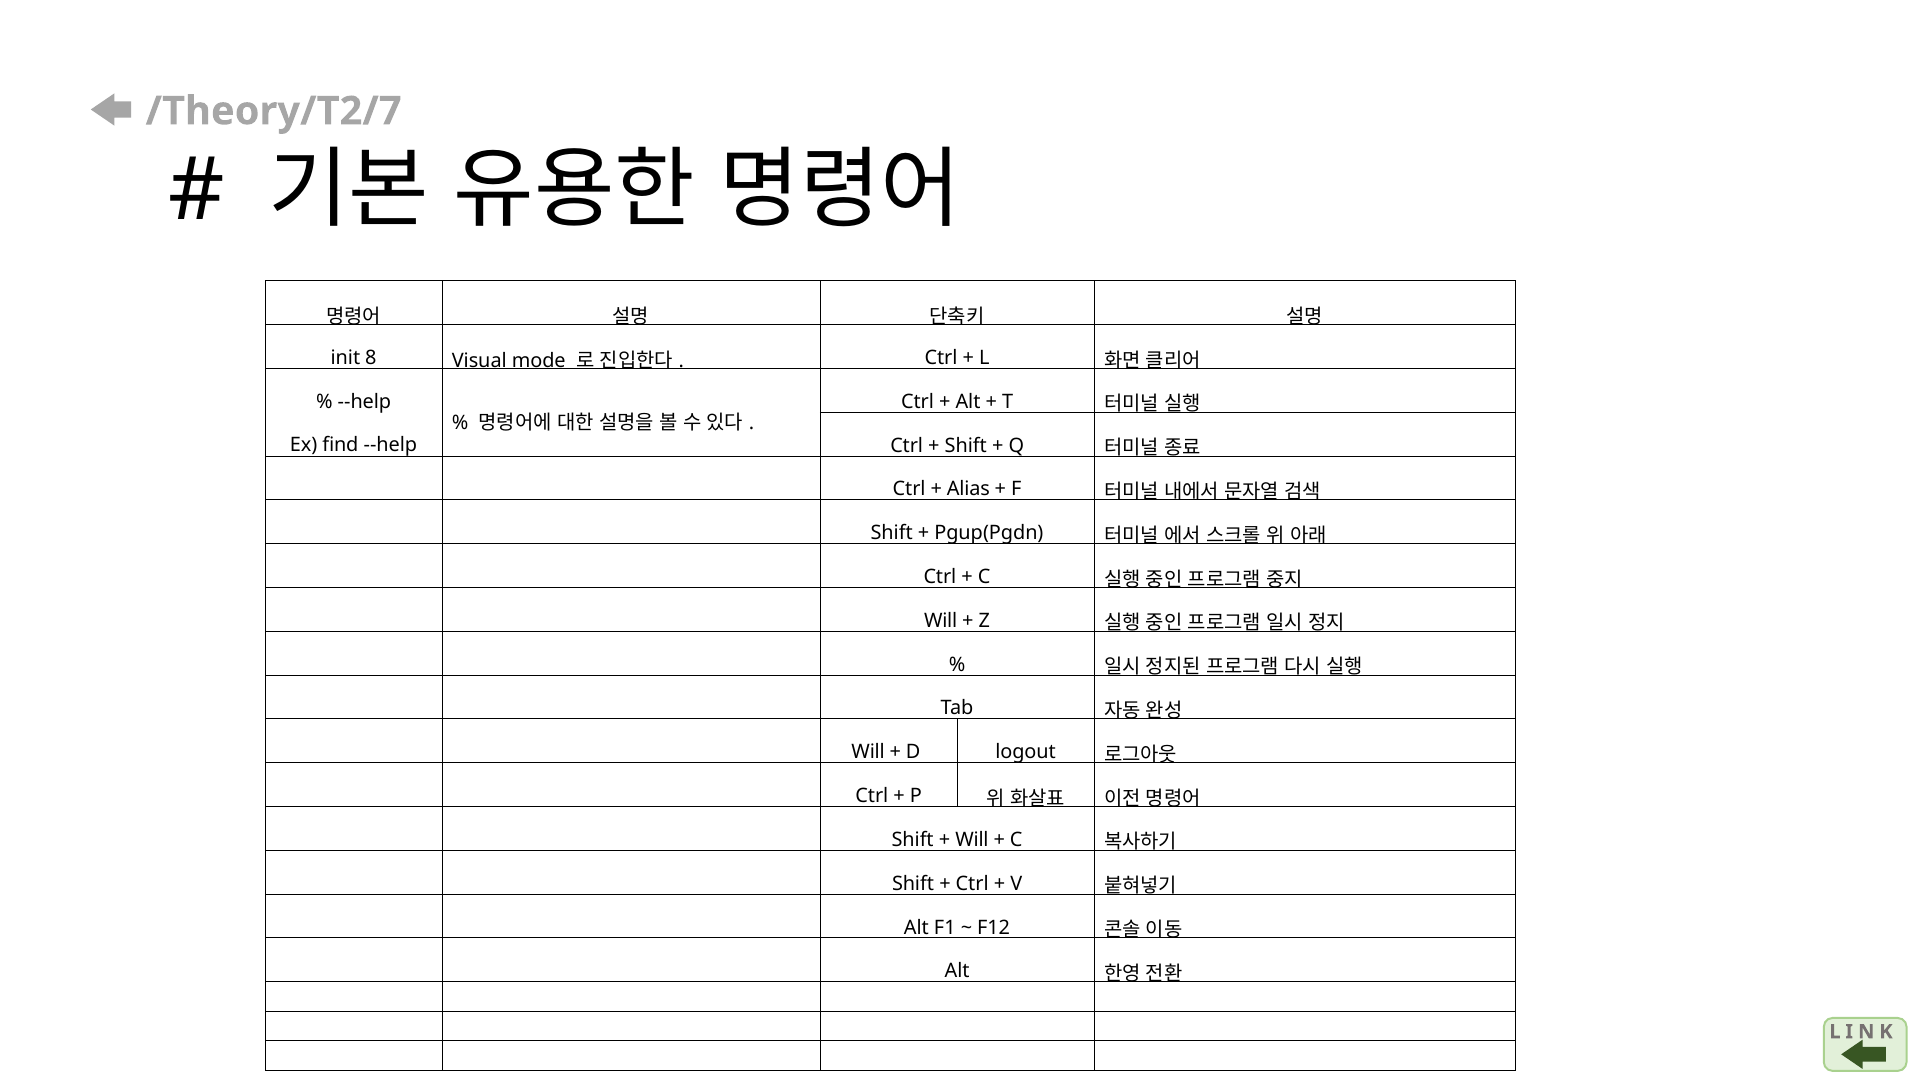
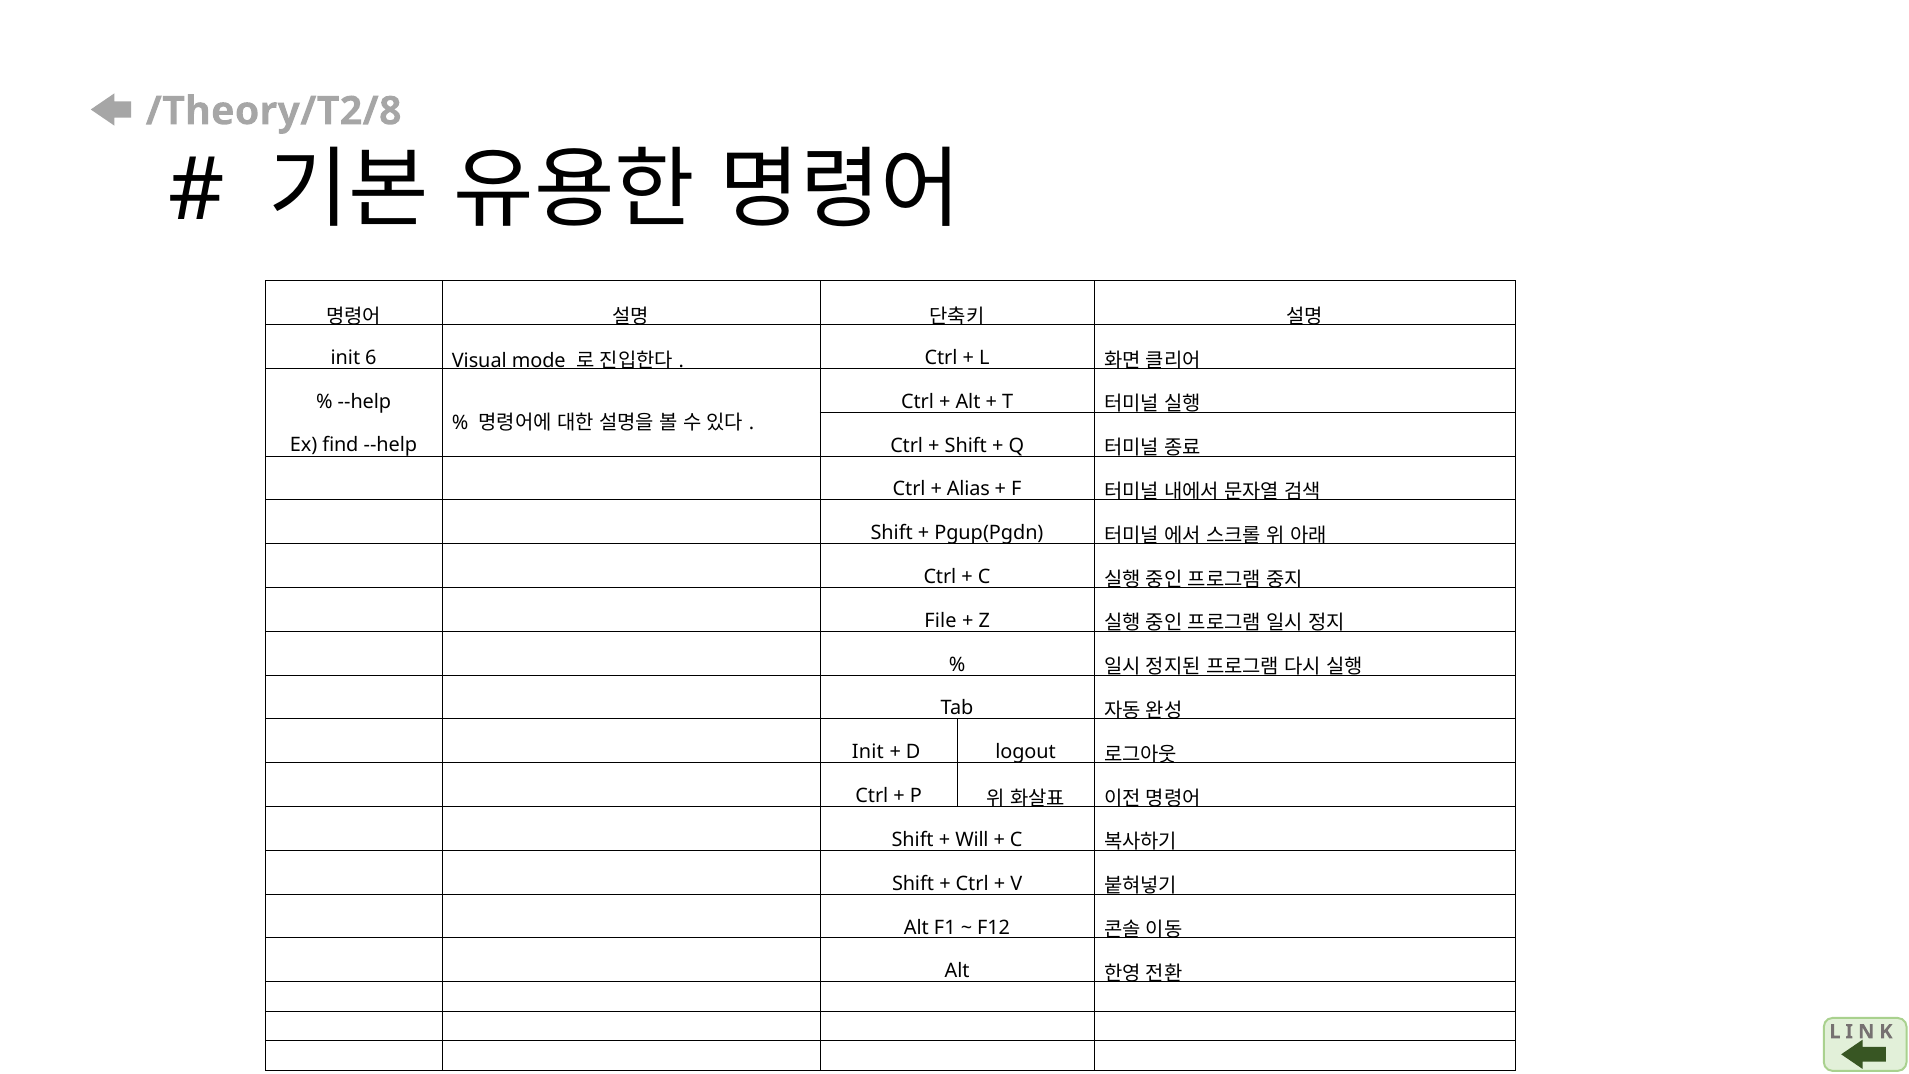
/Theory/T2/7: /Theory/T2/7 -> /Theory/T2/8 (274, 111)
8: 8 -> 6 (371, 358)
Will: Will -> File (940, 621)
Will: Will -> Init (868, 752)
